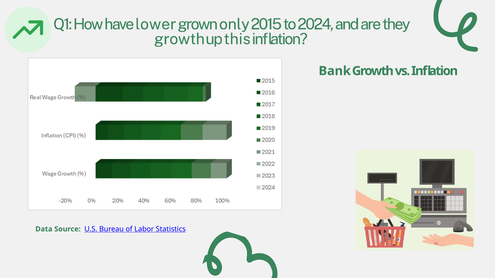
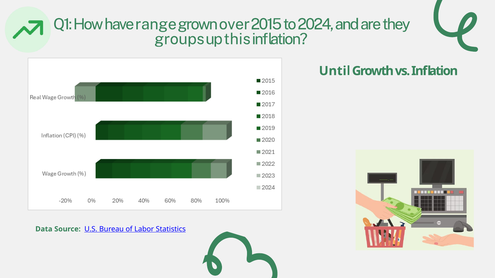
lower: lower -> range (156, 24)
only: only -> over (234, 24)
growth: growth -> groups (179, 39)
Bank: Bank -> Until (335, 71)
